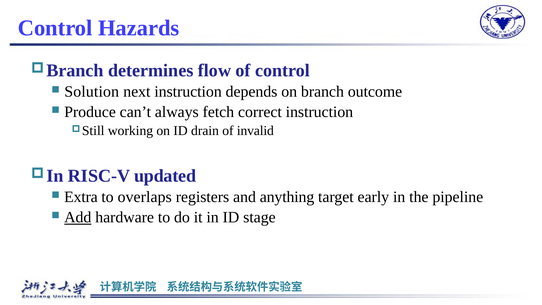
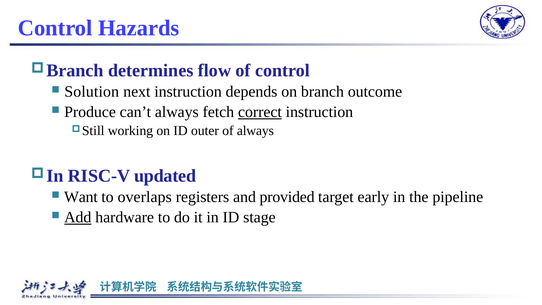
correct underline: none -> present (260, 112)
drain: drain -> outer (205, 131)
of invalid: invalid -> always (255, 131)
Extra: Extra -> Want (81, 197)
anything: anything -> provided (287, 197)
